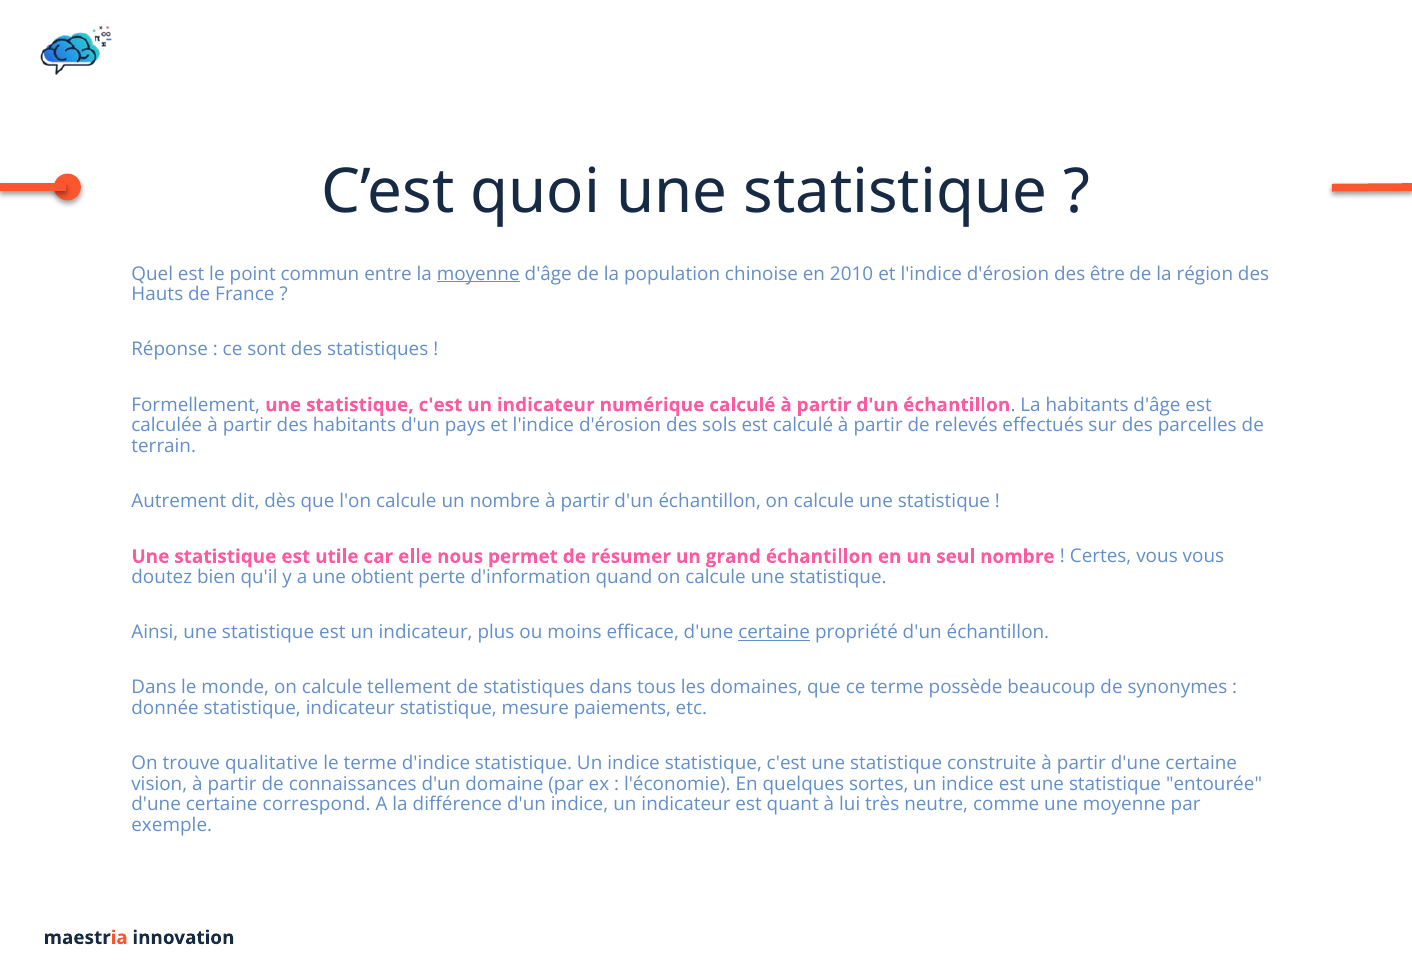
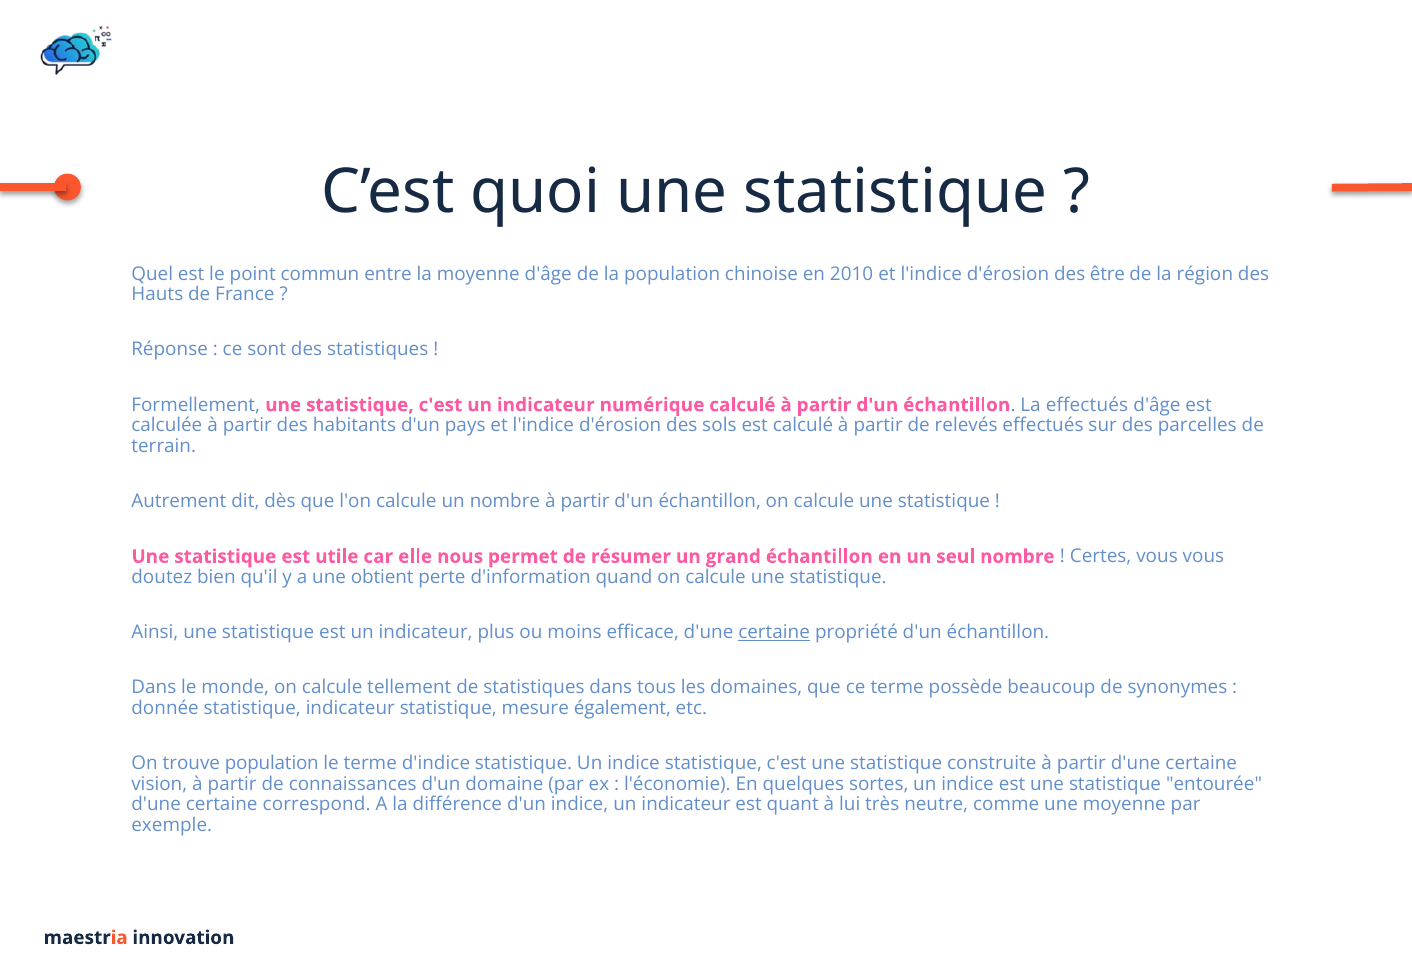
moyenne underline: present -> none (478, 274)
La habitants: habitants -> effectués (1087, 405)
paiements: paiements -> également (622, 708)
trouve qualitative: qualitative -> population (272, 763)
